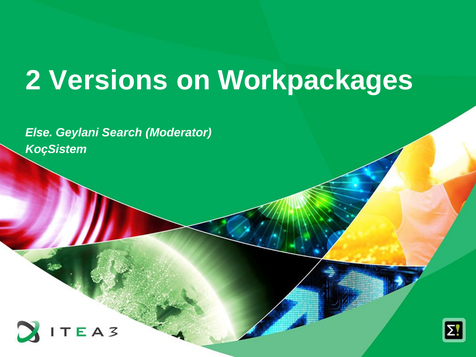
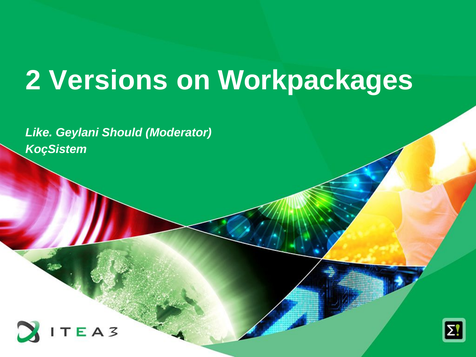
Else: Else -> Like (39, 133)
Search: Search -> Should (122, 133)
